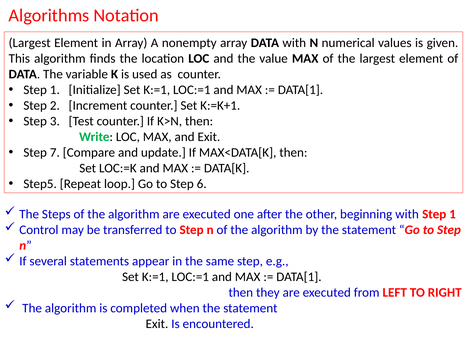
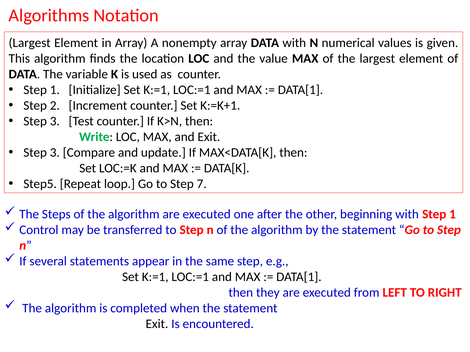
7: 7 -> 3 (55, 153)
6: 6 -> 7 (202, 184)
